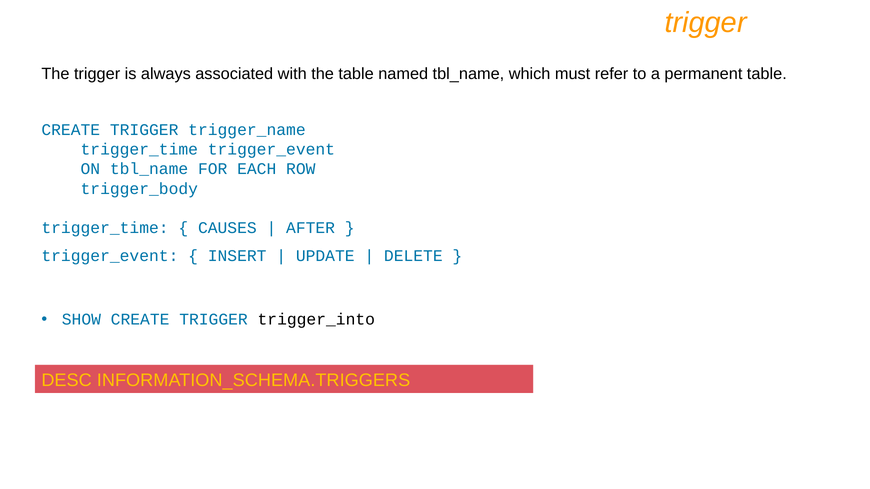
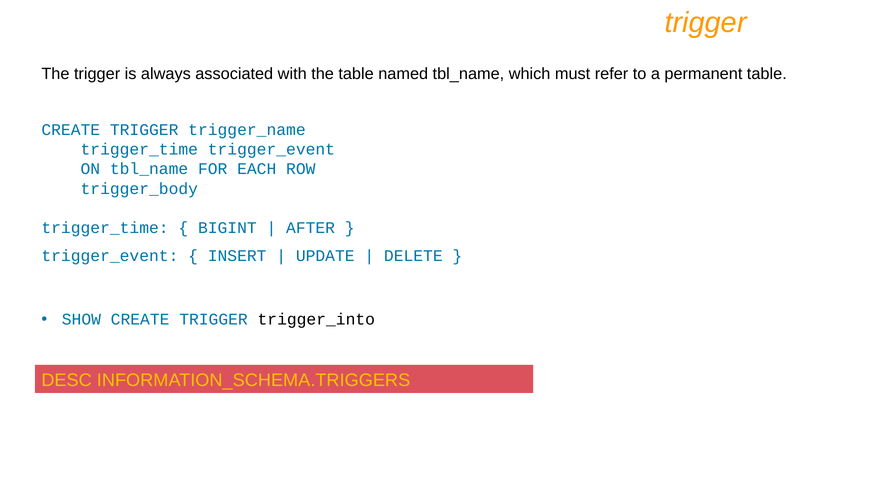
CAUSES: CAUSES -> BIGINT (227, 228)
